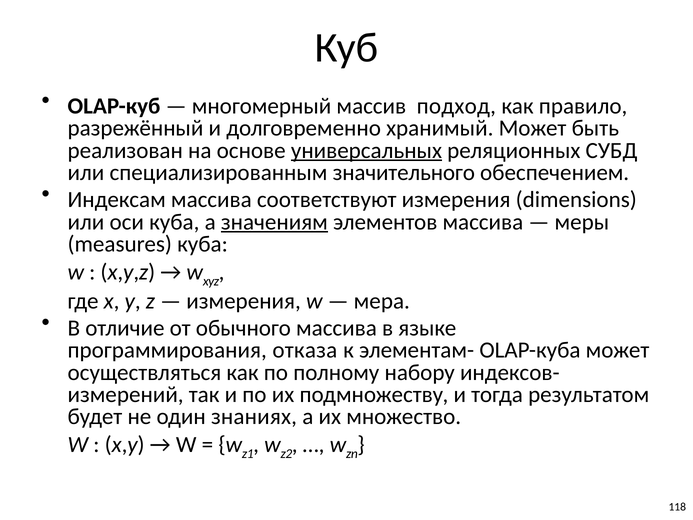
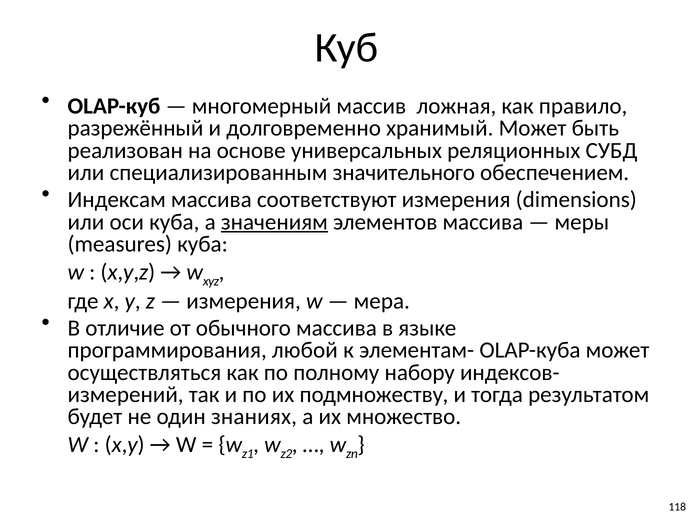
подход: подход -> ложная (456, 106)
универсальных underline: present -> none (366, 150)
отказа: отказа -> любой (305, 350)
